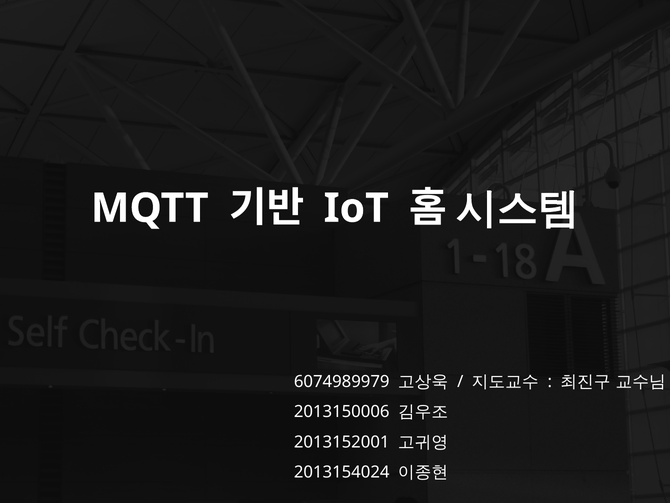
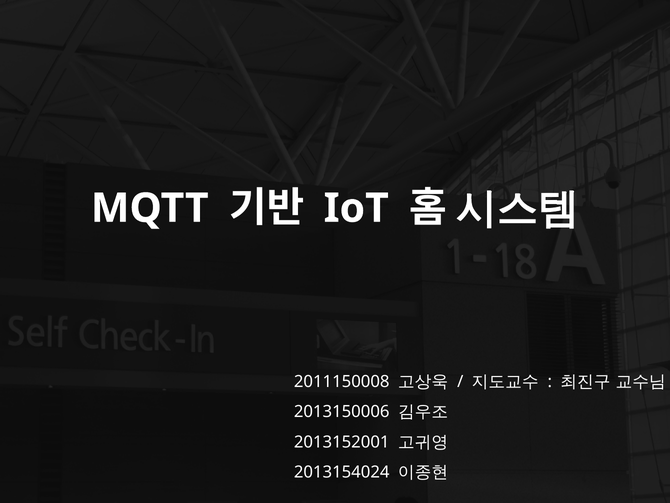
6074989979: 6074989979 -> 2011150008 (342, 381)
